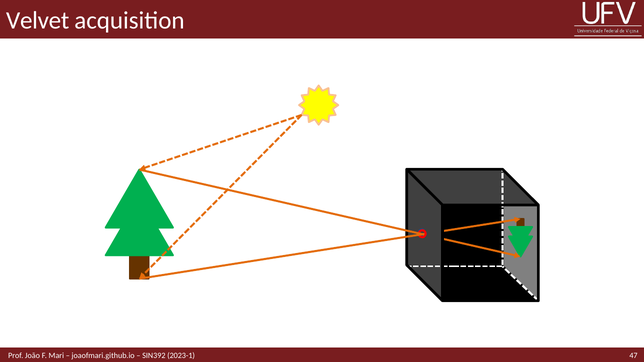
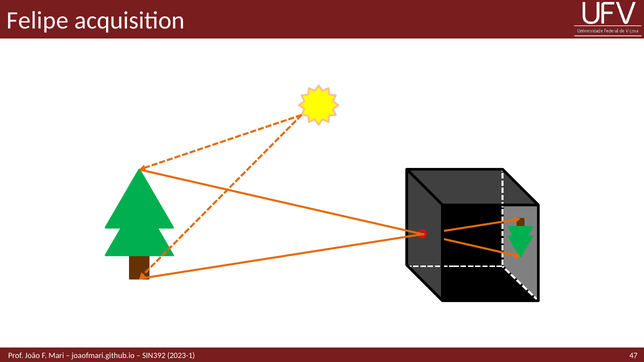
Velvet: Velvet -> Felipe (37, 21)
